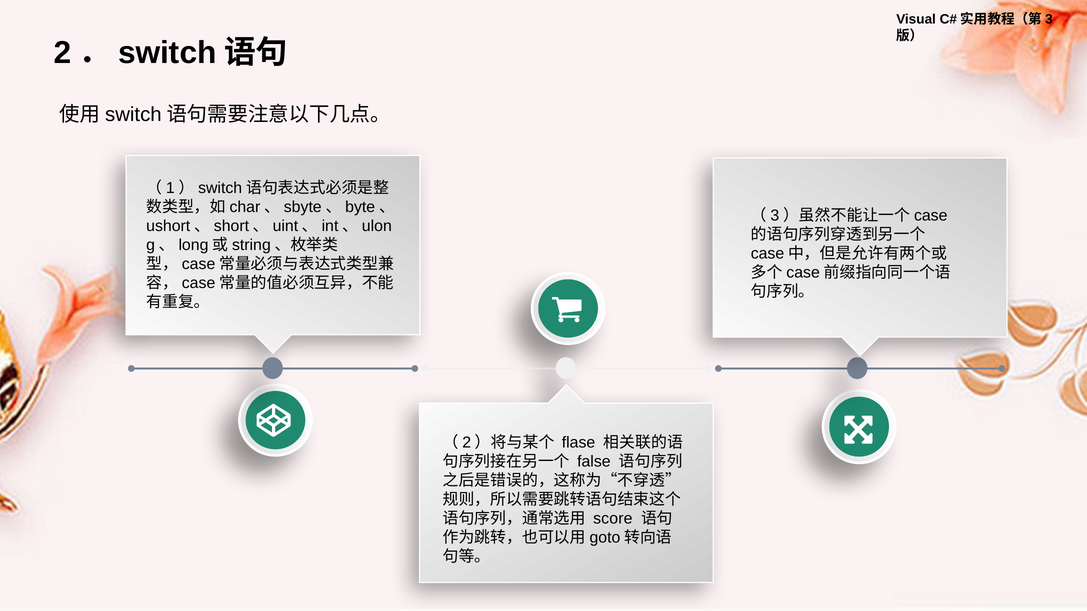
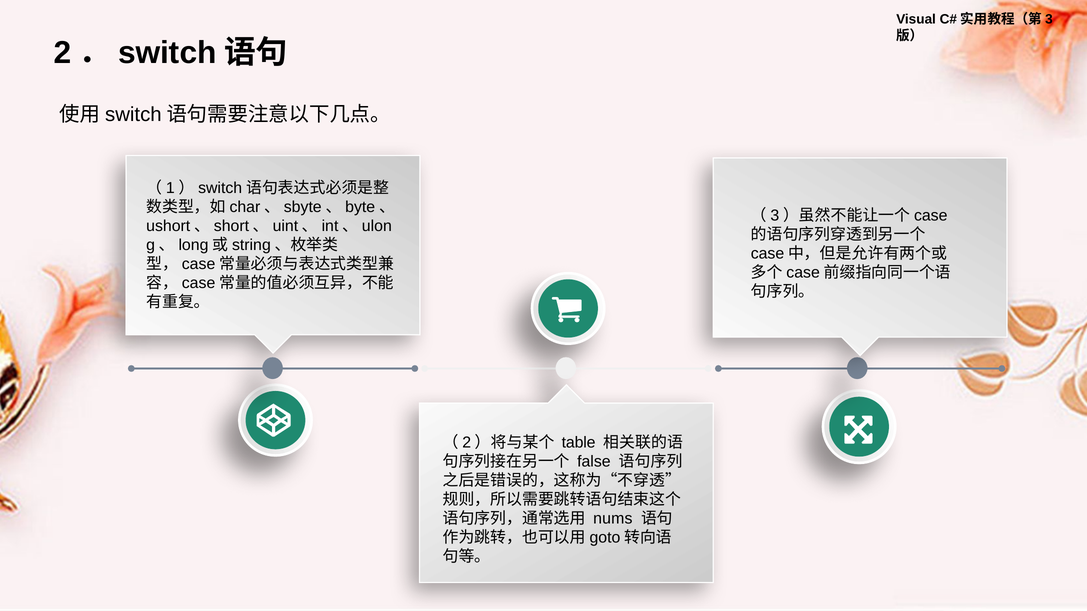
flase: flase -> table (579, 443)
score: score -> nums (613, 519)
